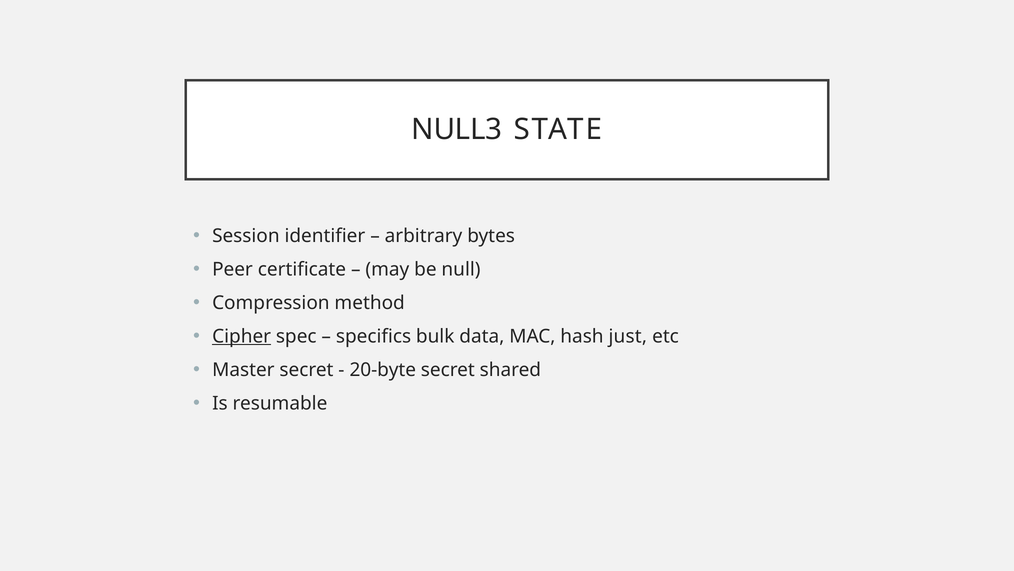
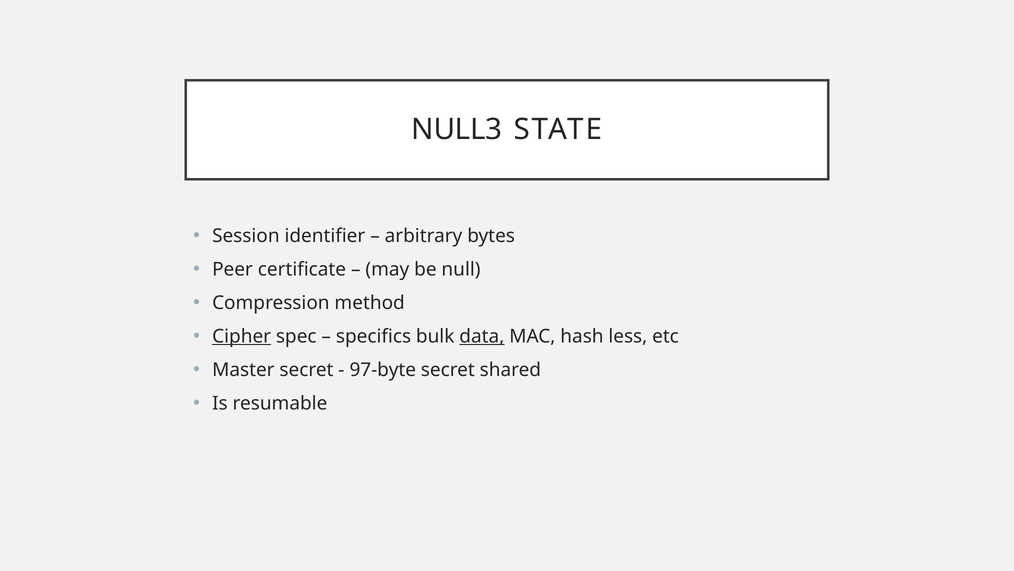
data underline: none -> present (482, 336)
just: just -> less (628, 336)
20-byte: 20-byte -> 97-byte (383, 369)
